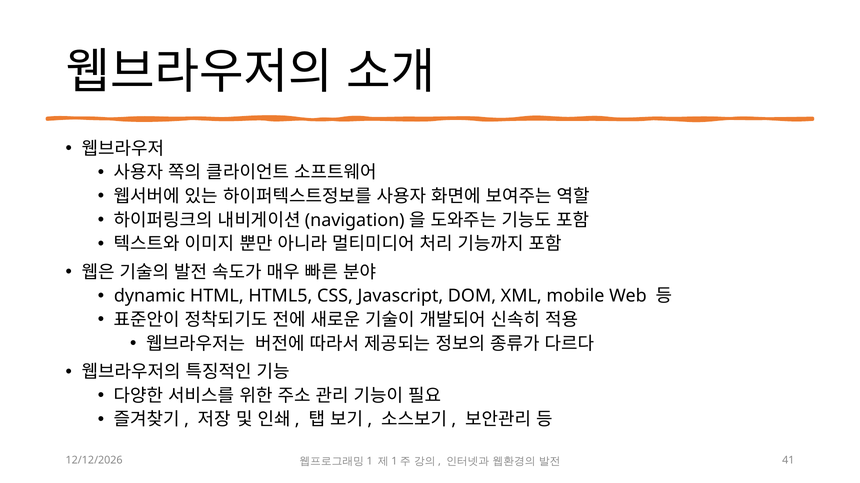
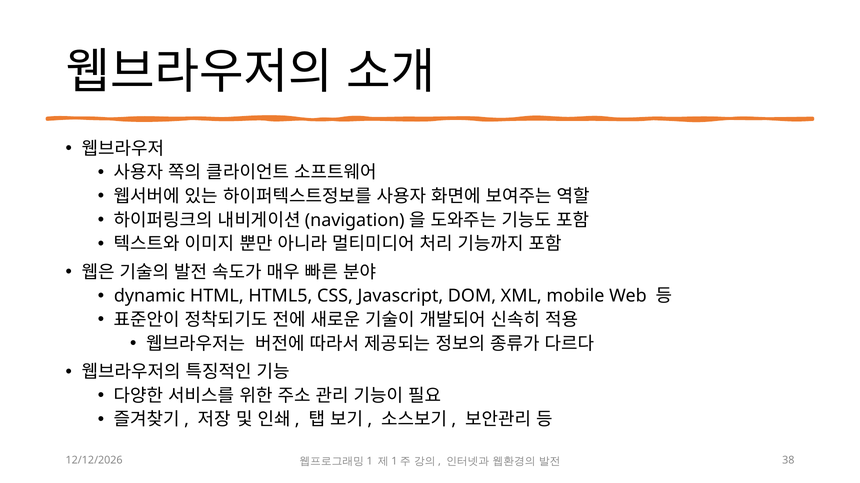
41: 41 -> 38 (788, 461)
